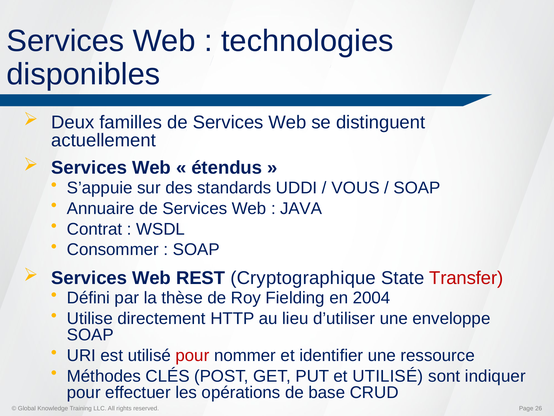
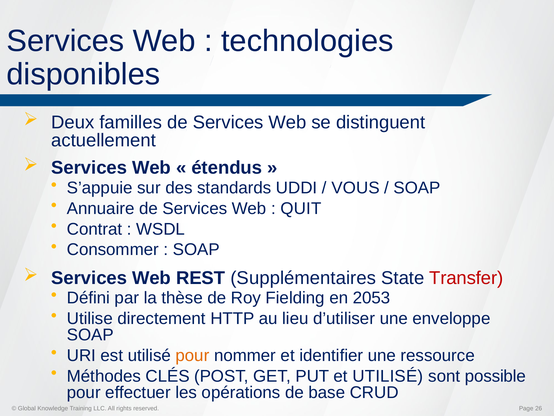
JAVA: JAVA -> QUIT (301, 208)
Cryptographique: Cryptographique -> Supplémentaires (303, 278)
2004: 2004 -> 2053 (372, 298)
pour colour: red -> orange (192, 355)
indiquer: indiquer -> possible (495, 376)
